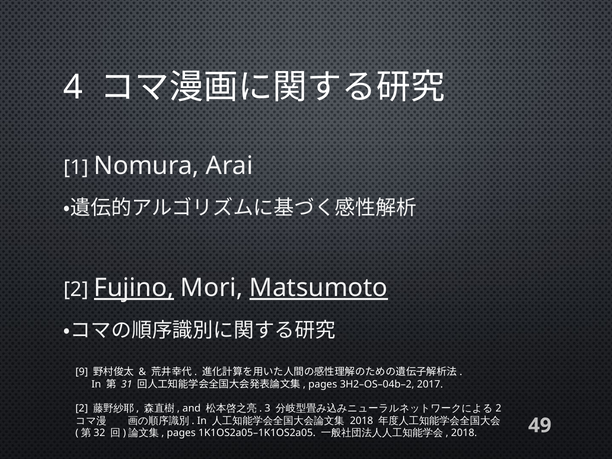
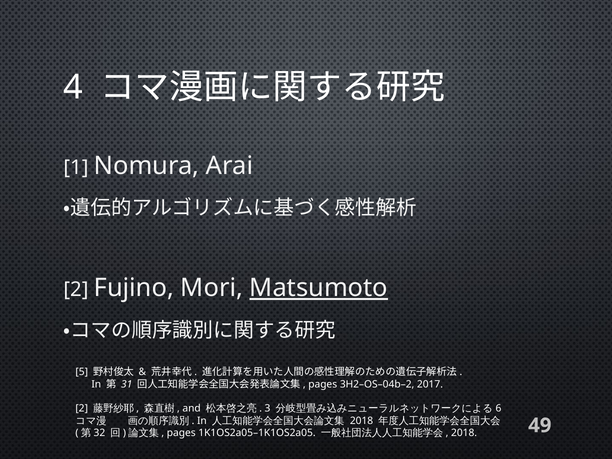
Fujino underline: present -> none (134, 288)
9: 9 -> 5 (82, 372)
2: 2 -> 6 (498, 409)
